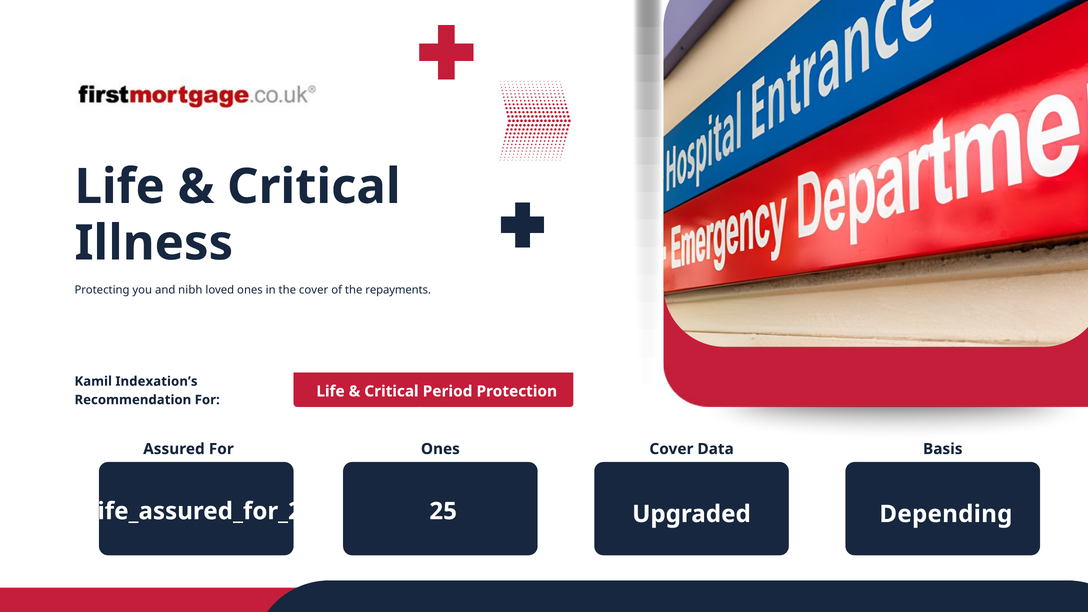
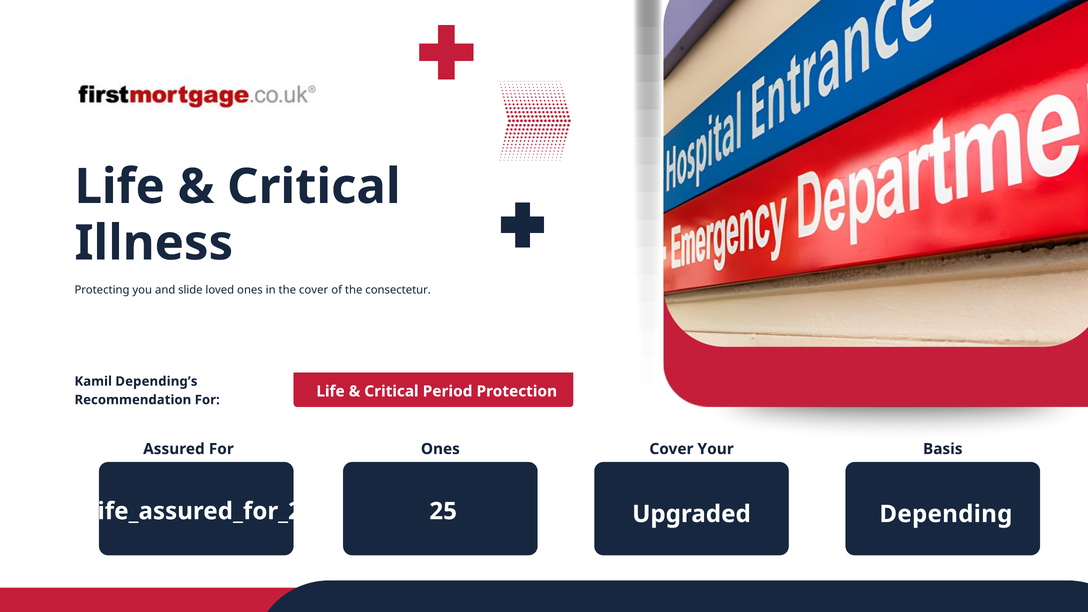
nibh: nibh -> slide (190, 290)
repayments: repayments -> consectetur (398, 290)
Indexation’s: Indexation’s -> Depending’s (156, 381)
Data: Data -> Your (716, 449)
